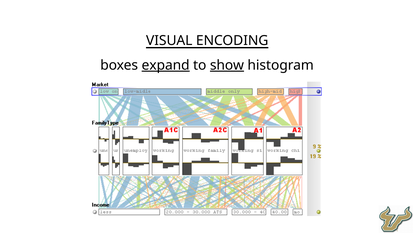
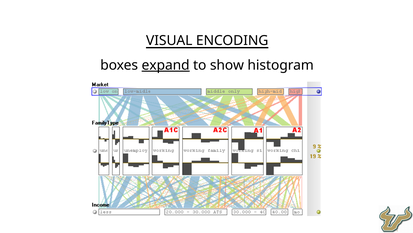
show underline: present -> none (227, 65)
